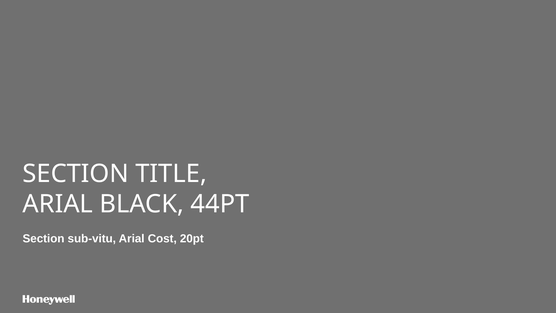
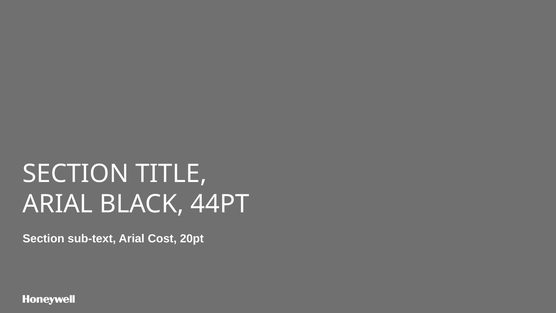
sub-vitu: sub-vitu -> sub-text (92, 239)
